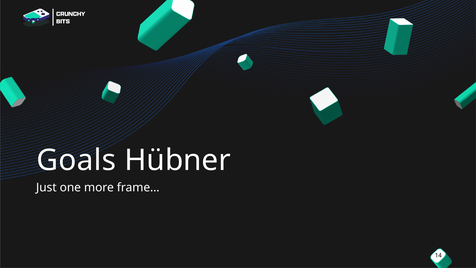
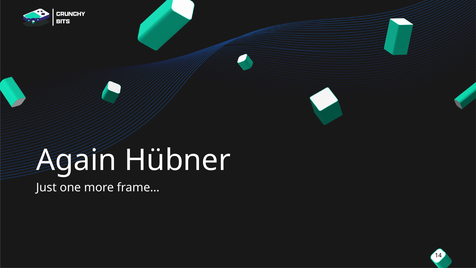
Goals: Goals -> Again (76, 160)
